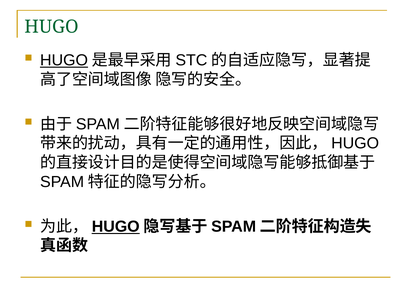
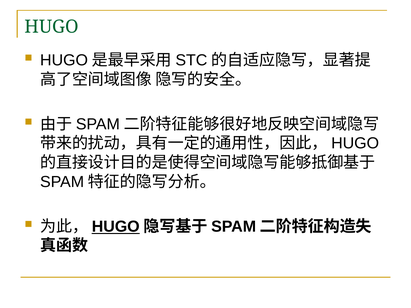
HUGO underline: present -> none (64, 60)
